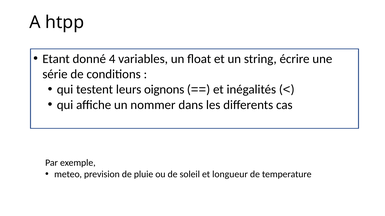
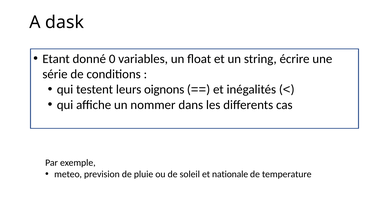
htpp: htpp -> dask (65, 22)
4: 4 -> 0 (112, 59)
longueur: longueur -> nationale (230, 175)
